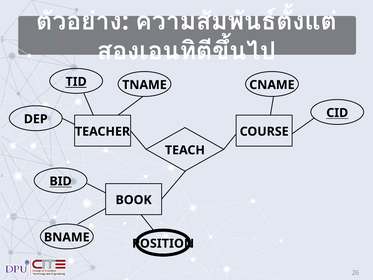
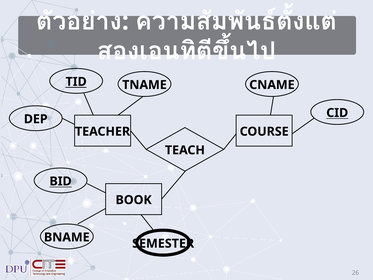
POSITION: POSITION -> SEMESTER (163, 243)
